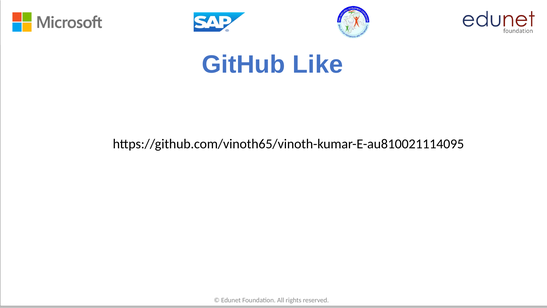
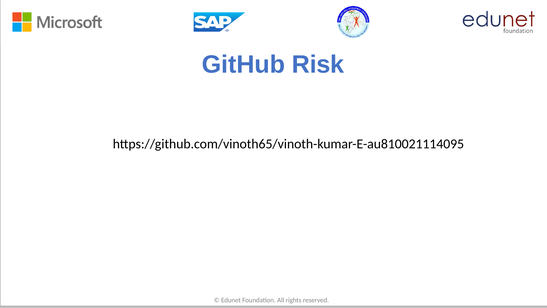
Like: Like -> Risk (318, 64)
